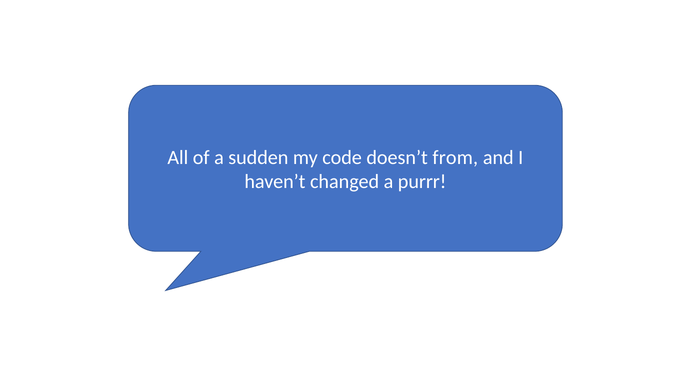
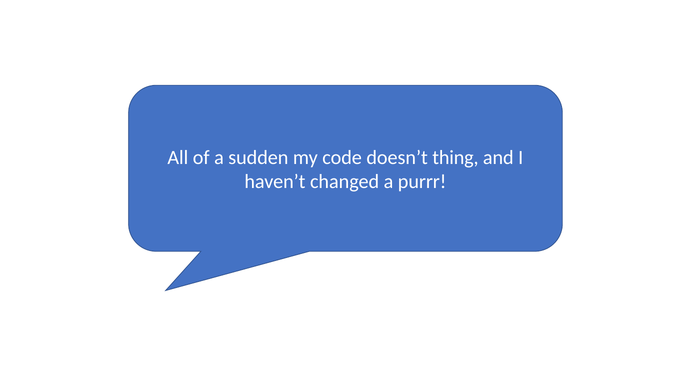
from: from -> thing (455, 157)
